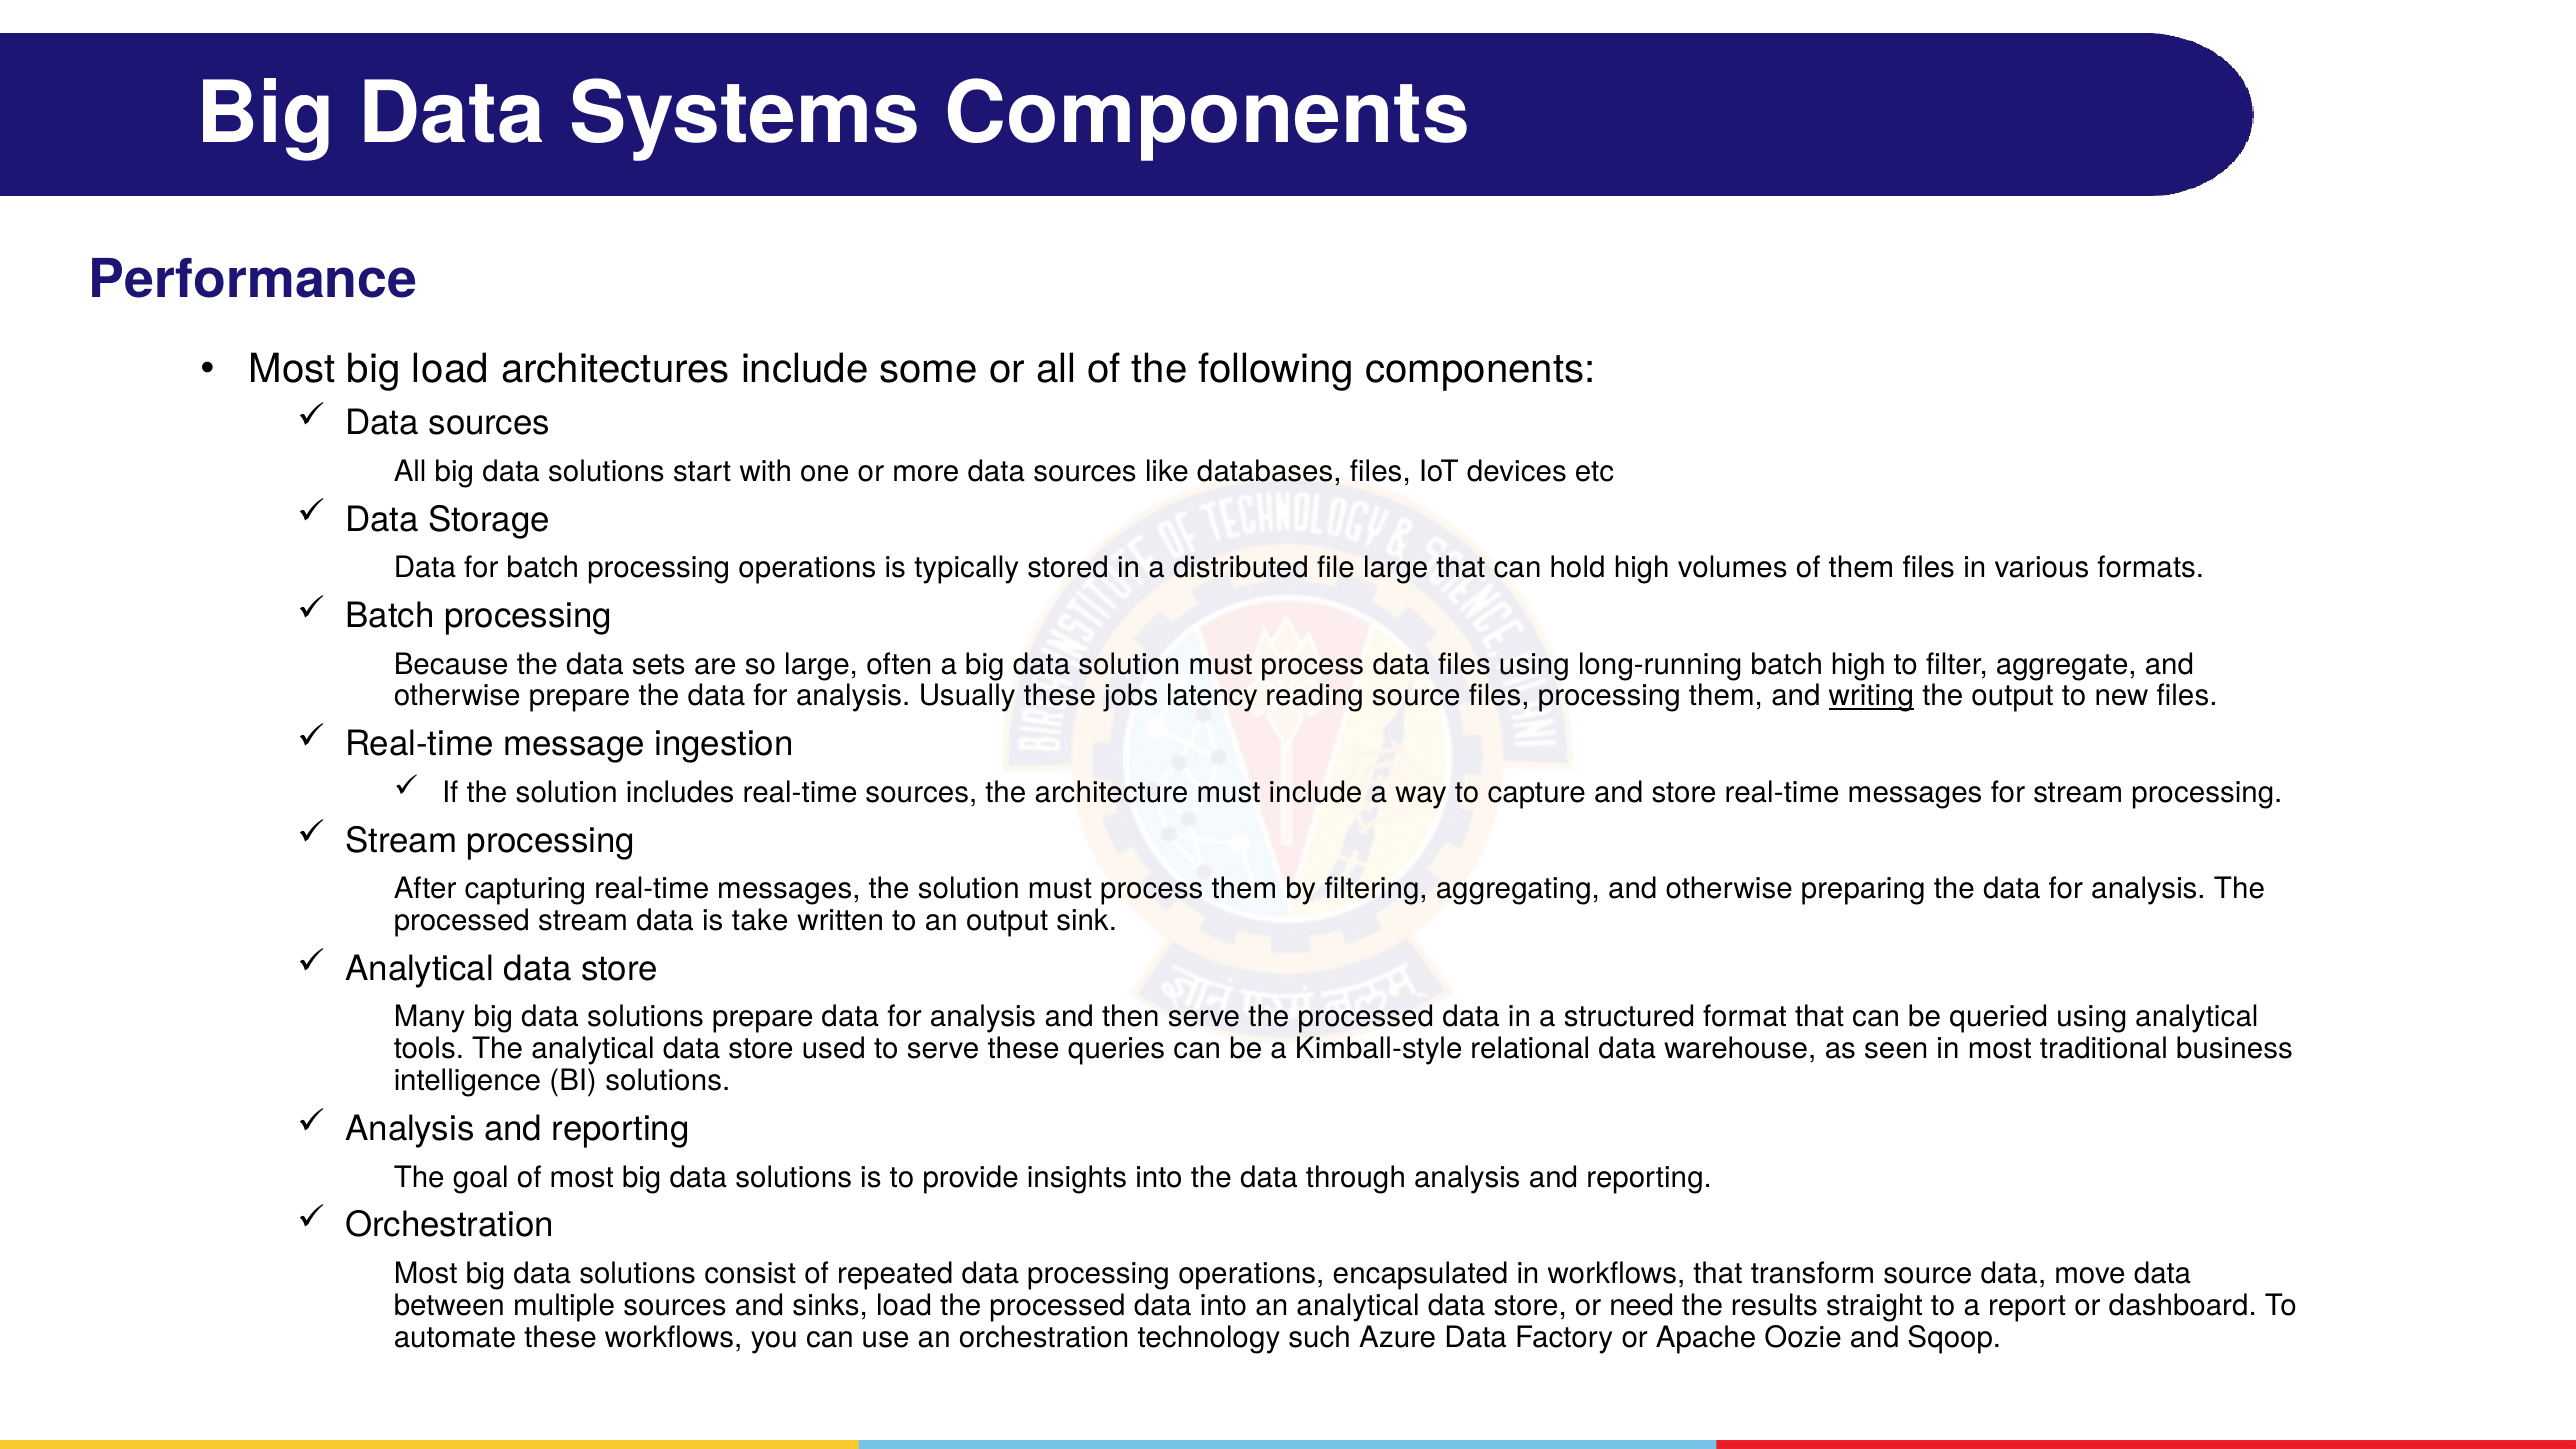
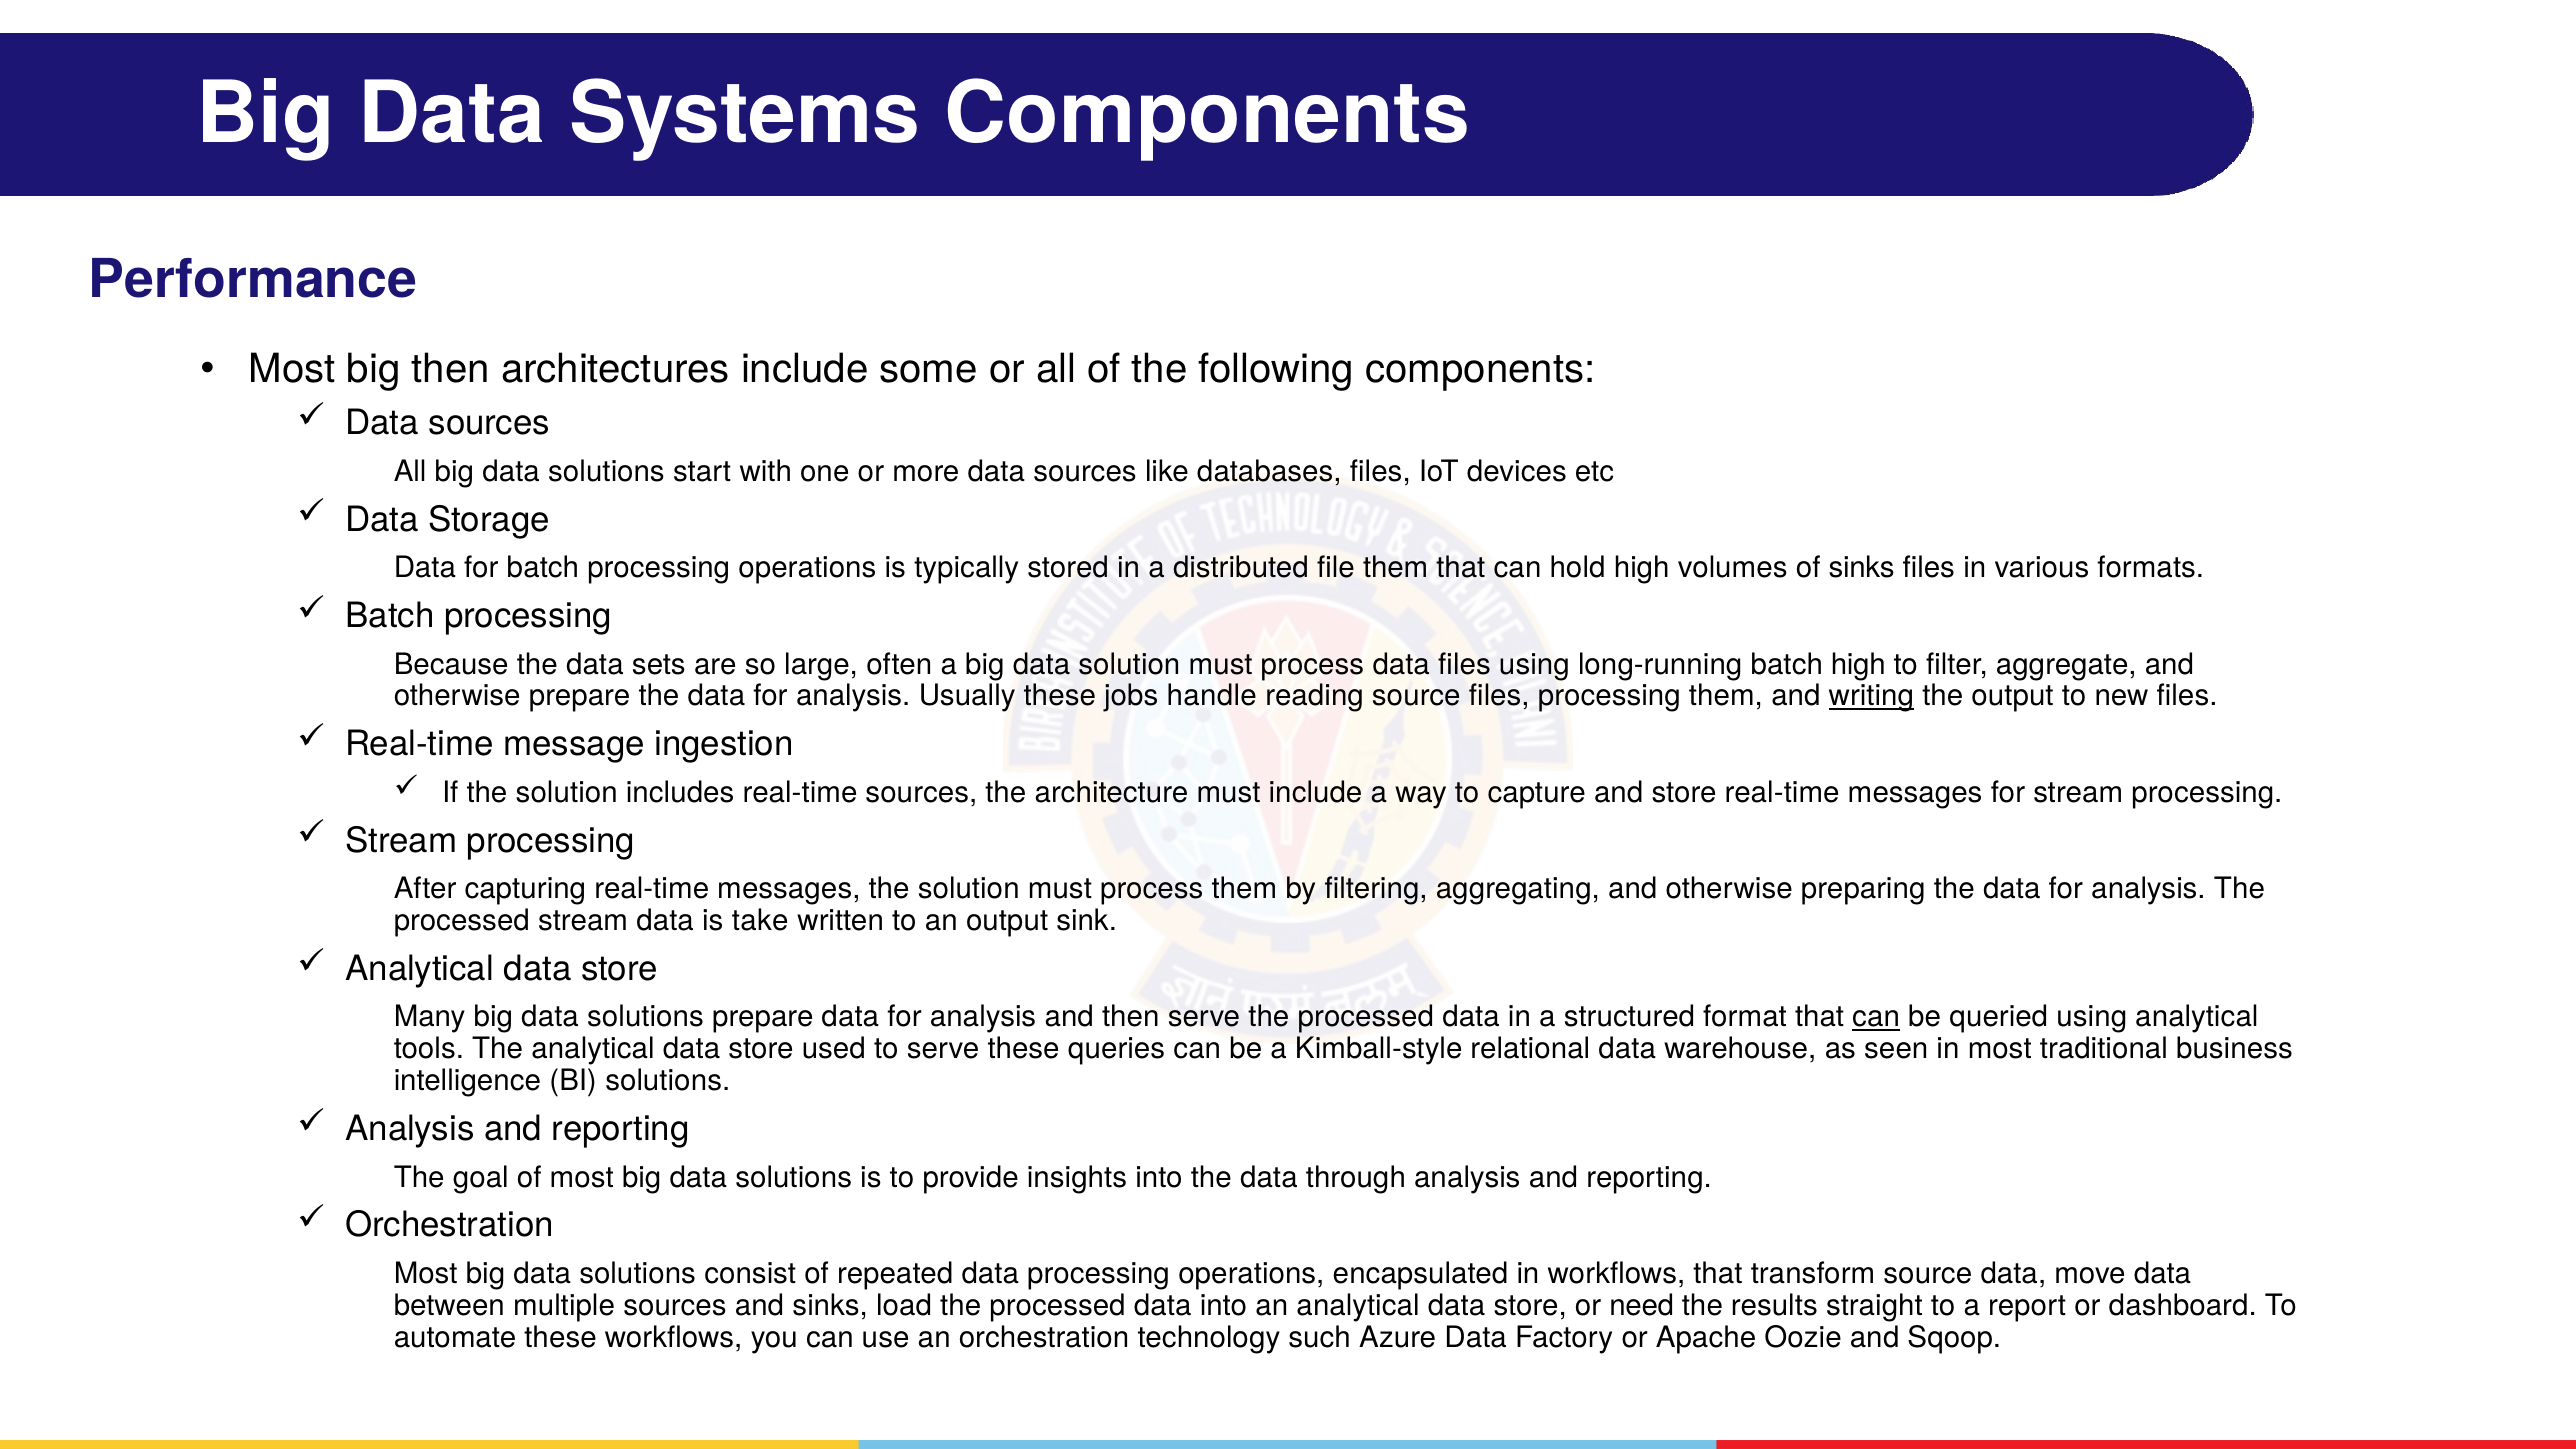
big load: load -> then (451, 369)
file large: large -> them (1396, 568)
of them: them -> sinks (1862, 568)
latency: latency -> handle (1212, 696)
can underline: none -> present (1876, 1017)
